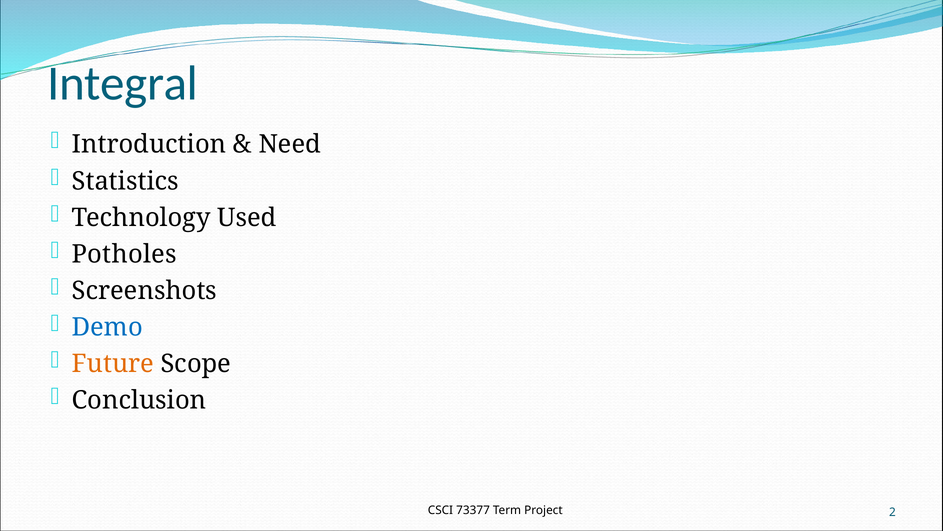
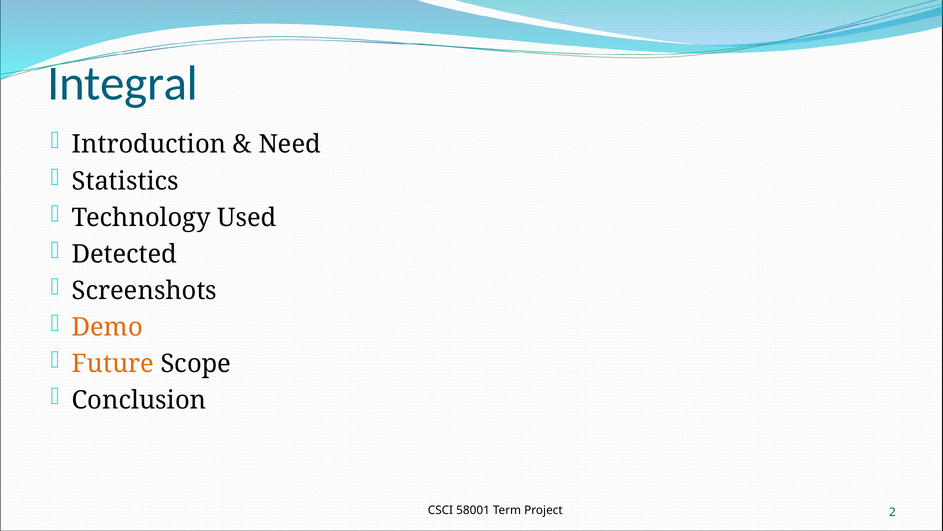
Potholes: Potholes -> Detected (124, 254)
Demo colour: blue -> orange (107, 327)
73377: 73377 -> 58001 (473, 510)
